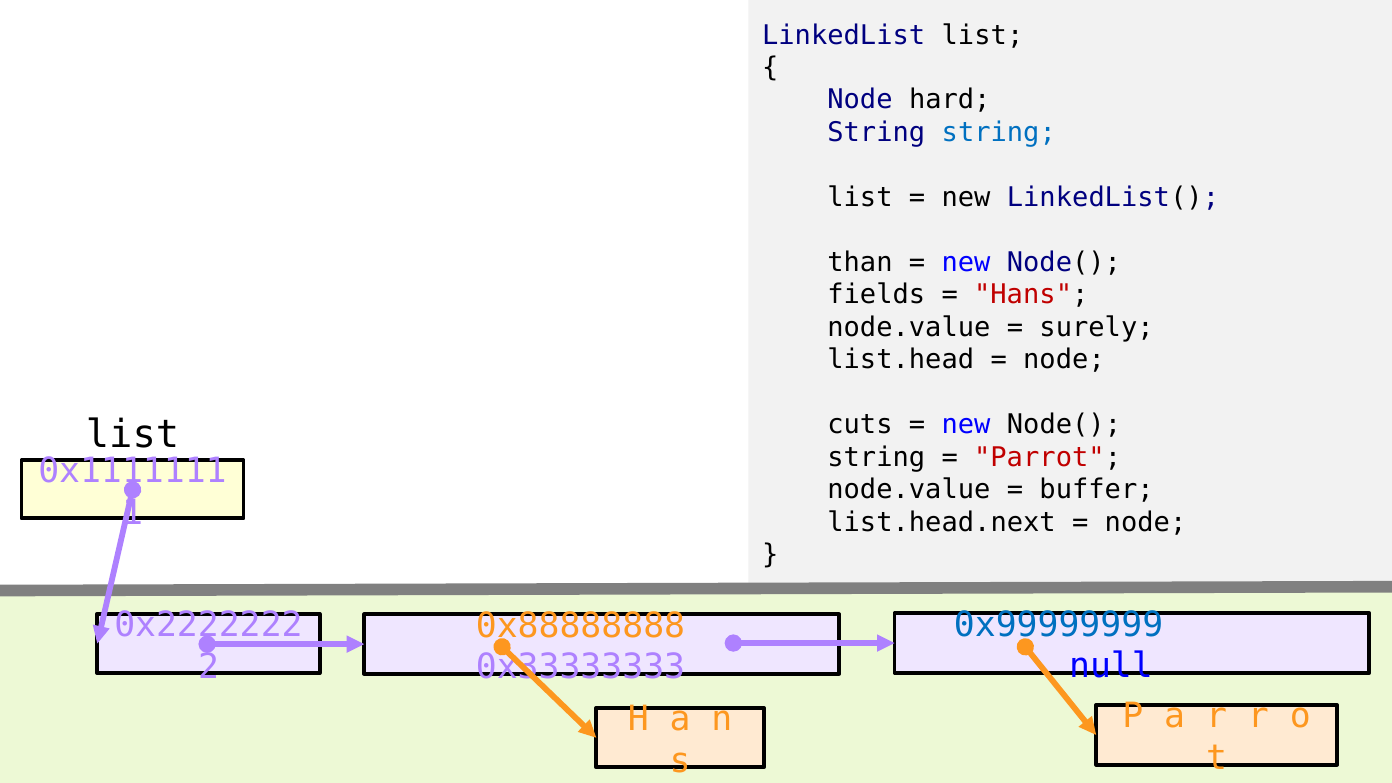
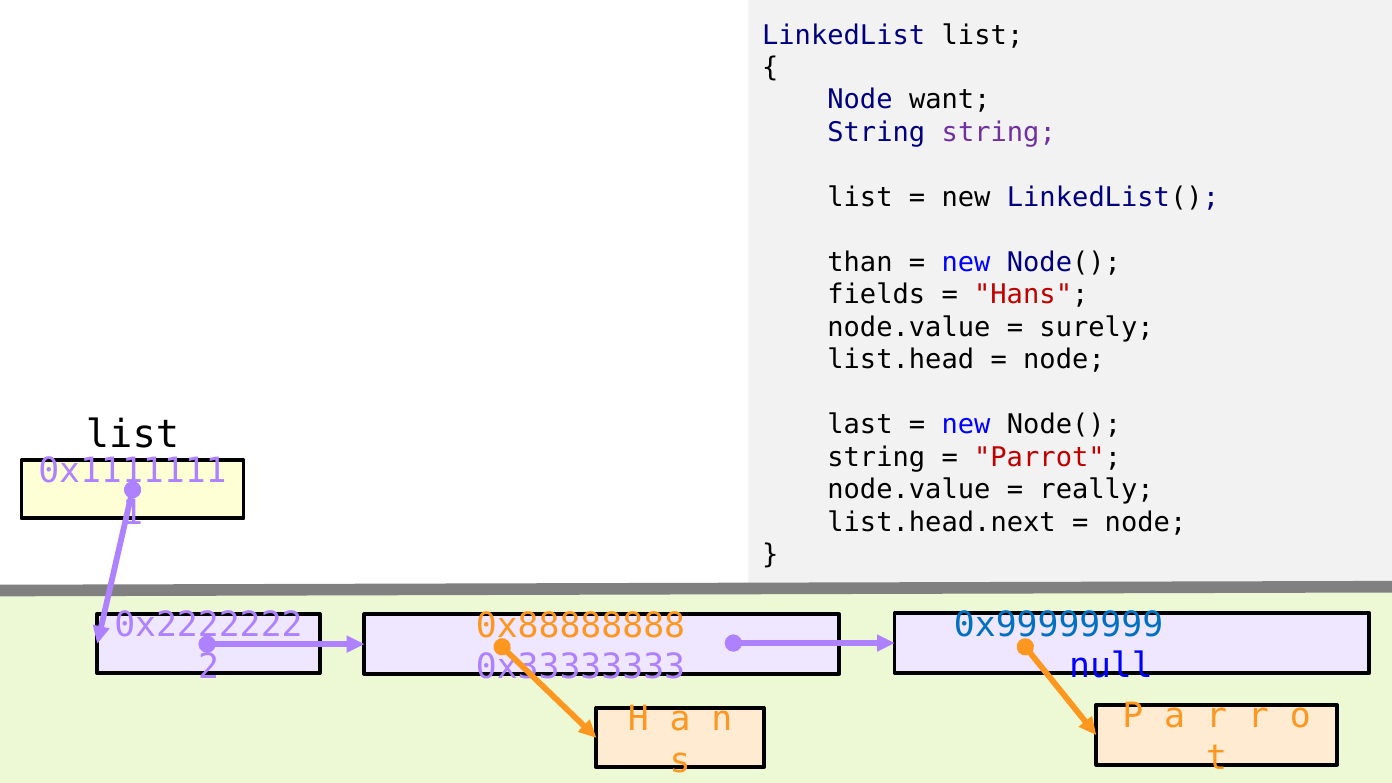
hard: hard -> want (950, 100)
string colour: blue -> purple (999, 133)
cuts: cuts -> last (860, 425)
buffer: buffer -> really (1097, 490)
